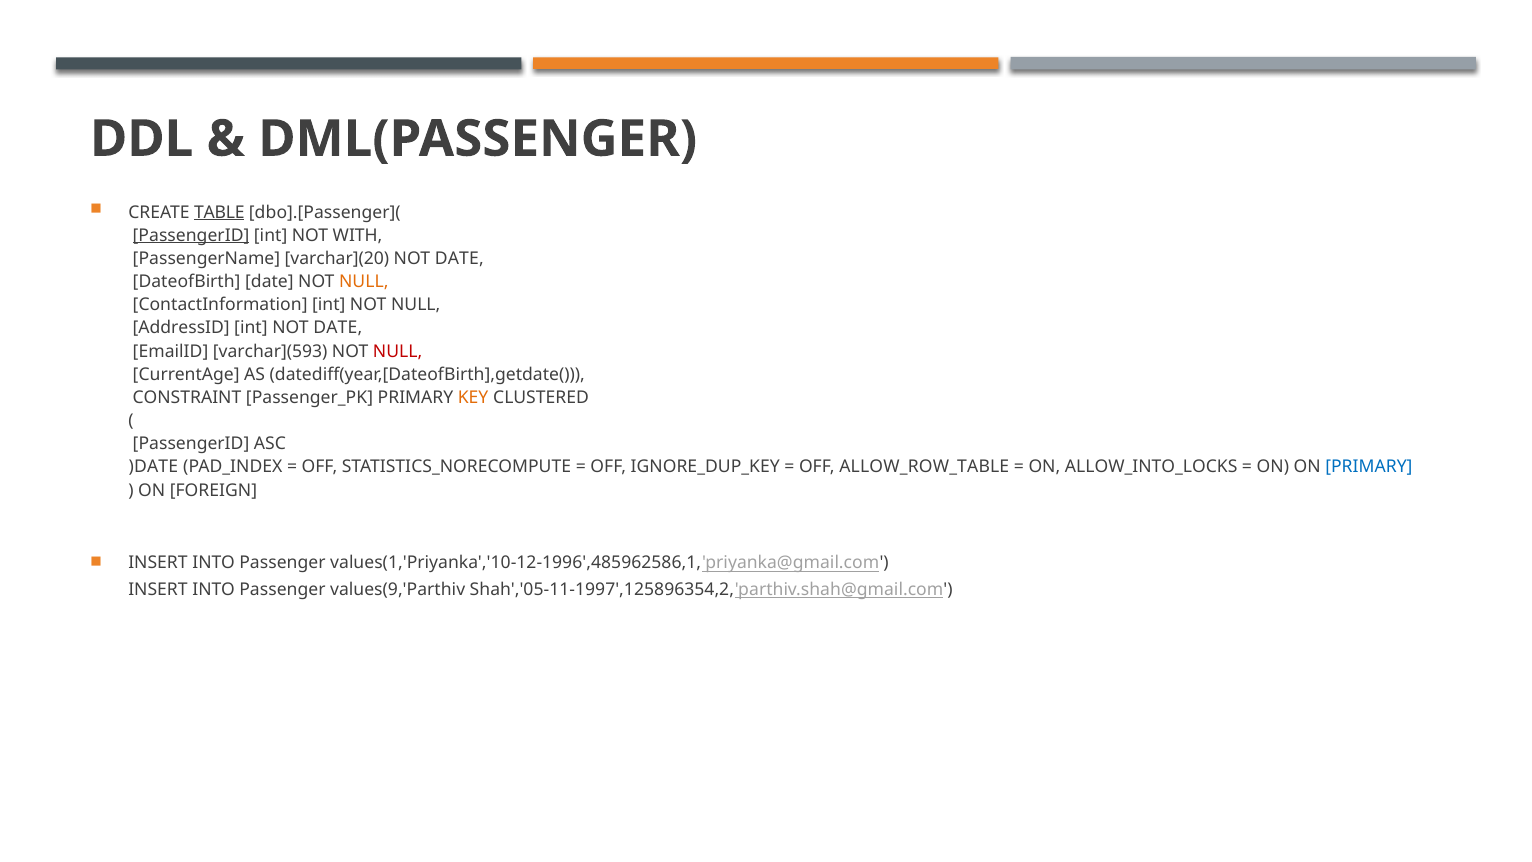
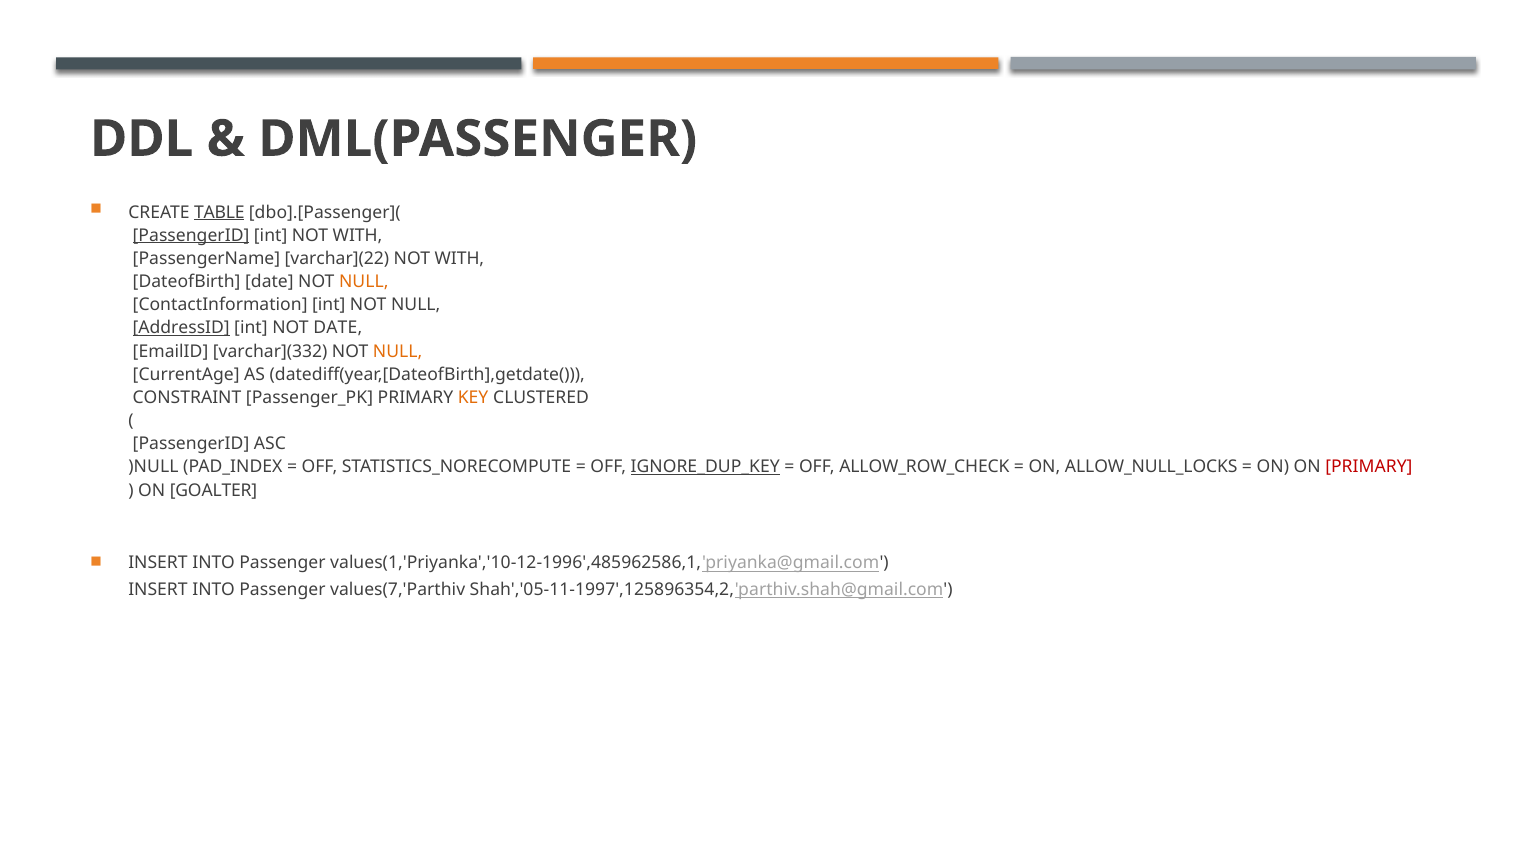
varchar](20: varchar](20 -> varchar](22 (337, 258)
DATE: DATE -> WITH (459, 258)
AddressID underline: none -> present (181, 328)
varchar](593: varchar](593 -> varchar](332 (270, 351)
NULL colour: red -> orange (398, 351)
)DATE: )DATE -> )NULL (153, 467)
IGNORE_DUP_KEY underline: none -> present (705, 467)
ALLOW_ROW_TABLE: ALLOW_ROW_TABLE -> ALLOW_ROW_CHECK (924, 467)
ALLOW_INTO_LOCKS: ALLOW_INTO_LOCKS -> ALLOW_NULL_LOCKS (1151, 467)
PRIMARY colour: blue -> red (1369, 467)
FOREIGN: FOREIGN -> GOALTER (214, 490)
values(9,'Parthiv: values(9,'Parthiv -> values(7,'Parthiv (398, 589)
